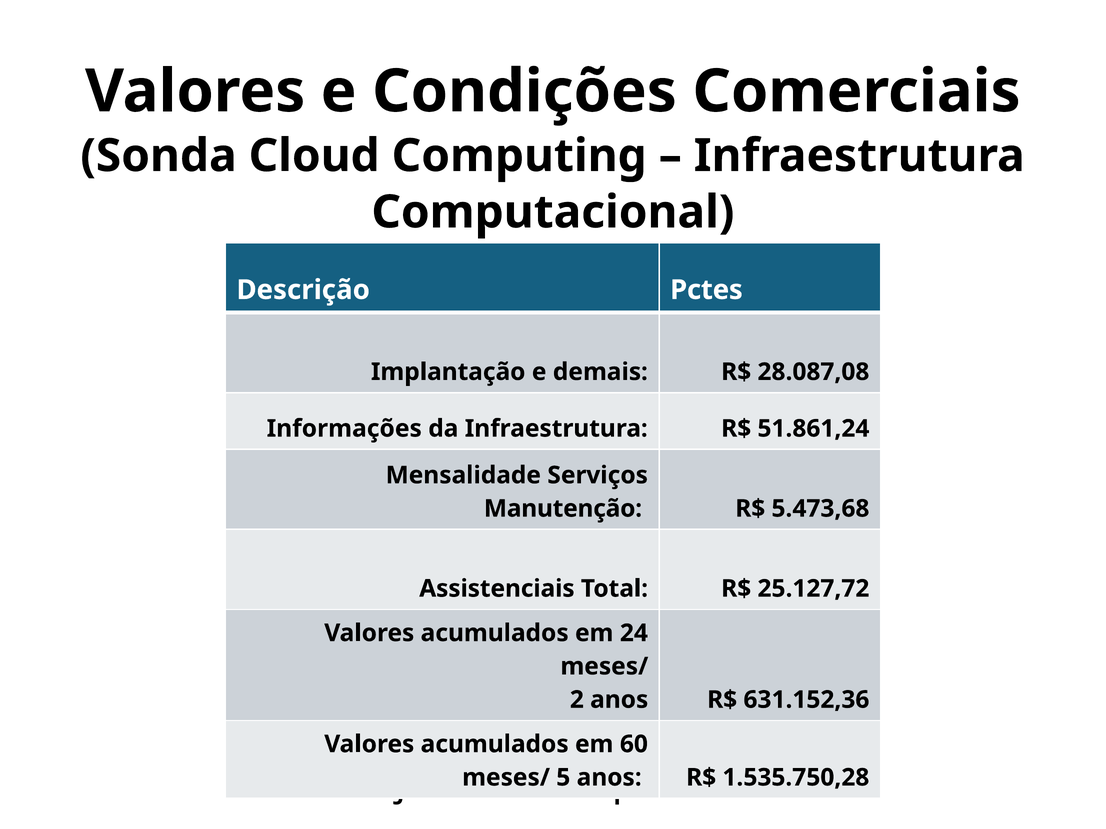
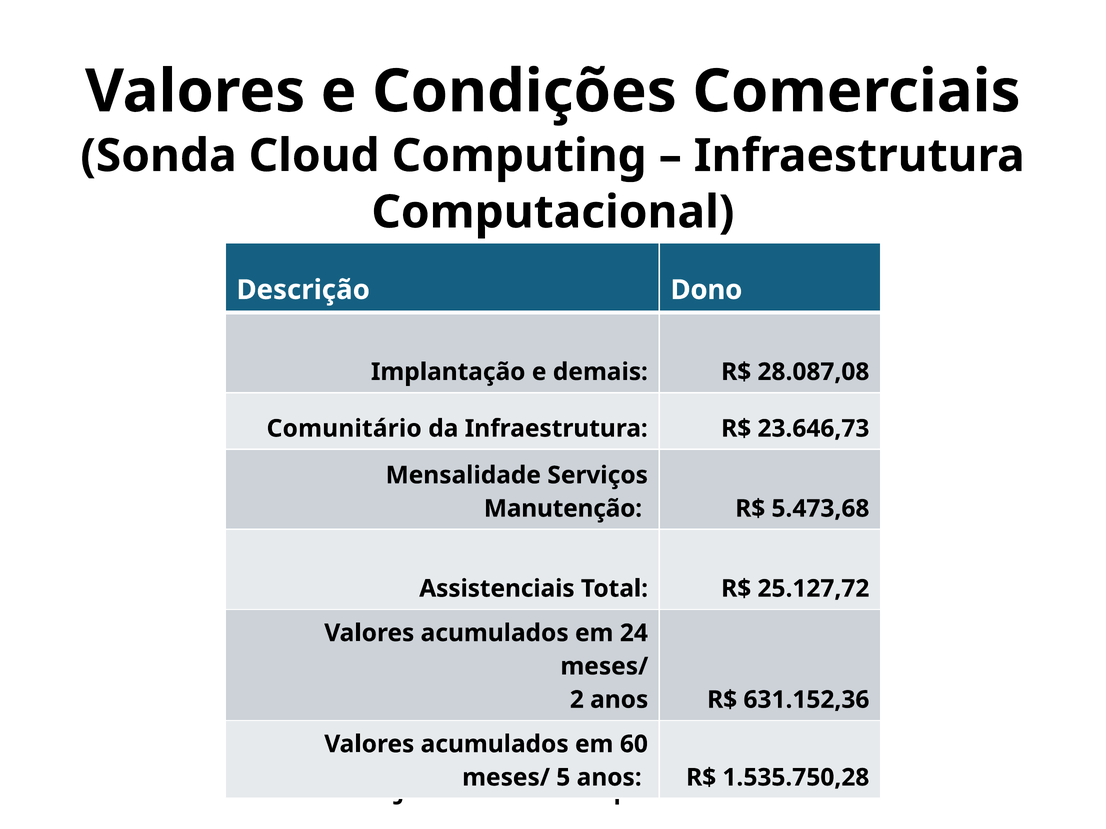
Pctes: Pctes -> Dono (706, 290)
Informações: Informações -> Comunitário (344, 429)
51.861,24: 51.861,24 -> 23.646,73 (813, 429)
